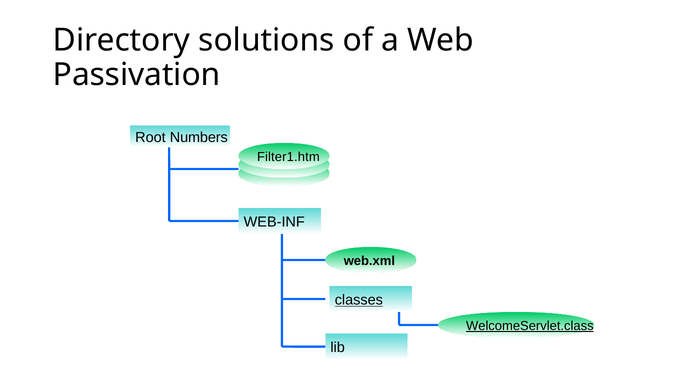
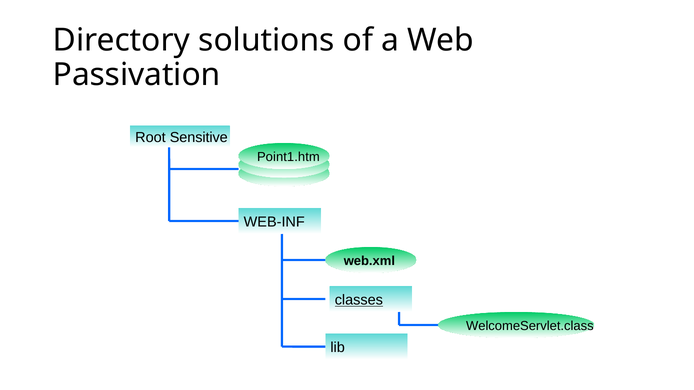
Numbers: Numbers -> Sensitive (199, 138)
Filter1.htm: Filter1.htm -> Point1.htm (288, 157)
WelcomeServlet.class underline: present -> none (530, 326)
